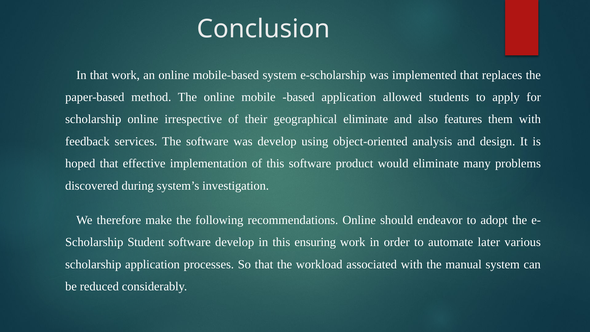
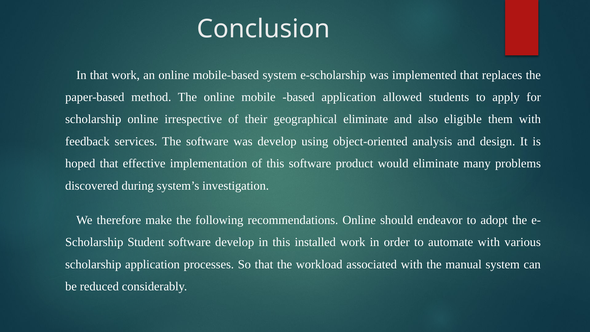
features: features -> eligible (463, 119)
ensuring: ensuring -> installed (315, 242)
automate later: later -> with (489, 242)
